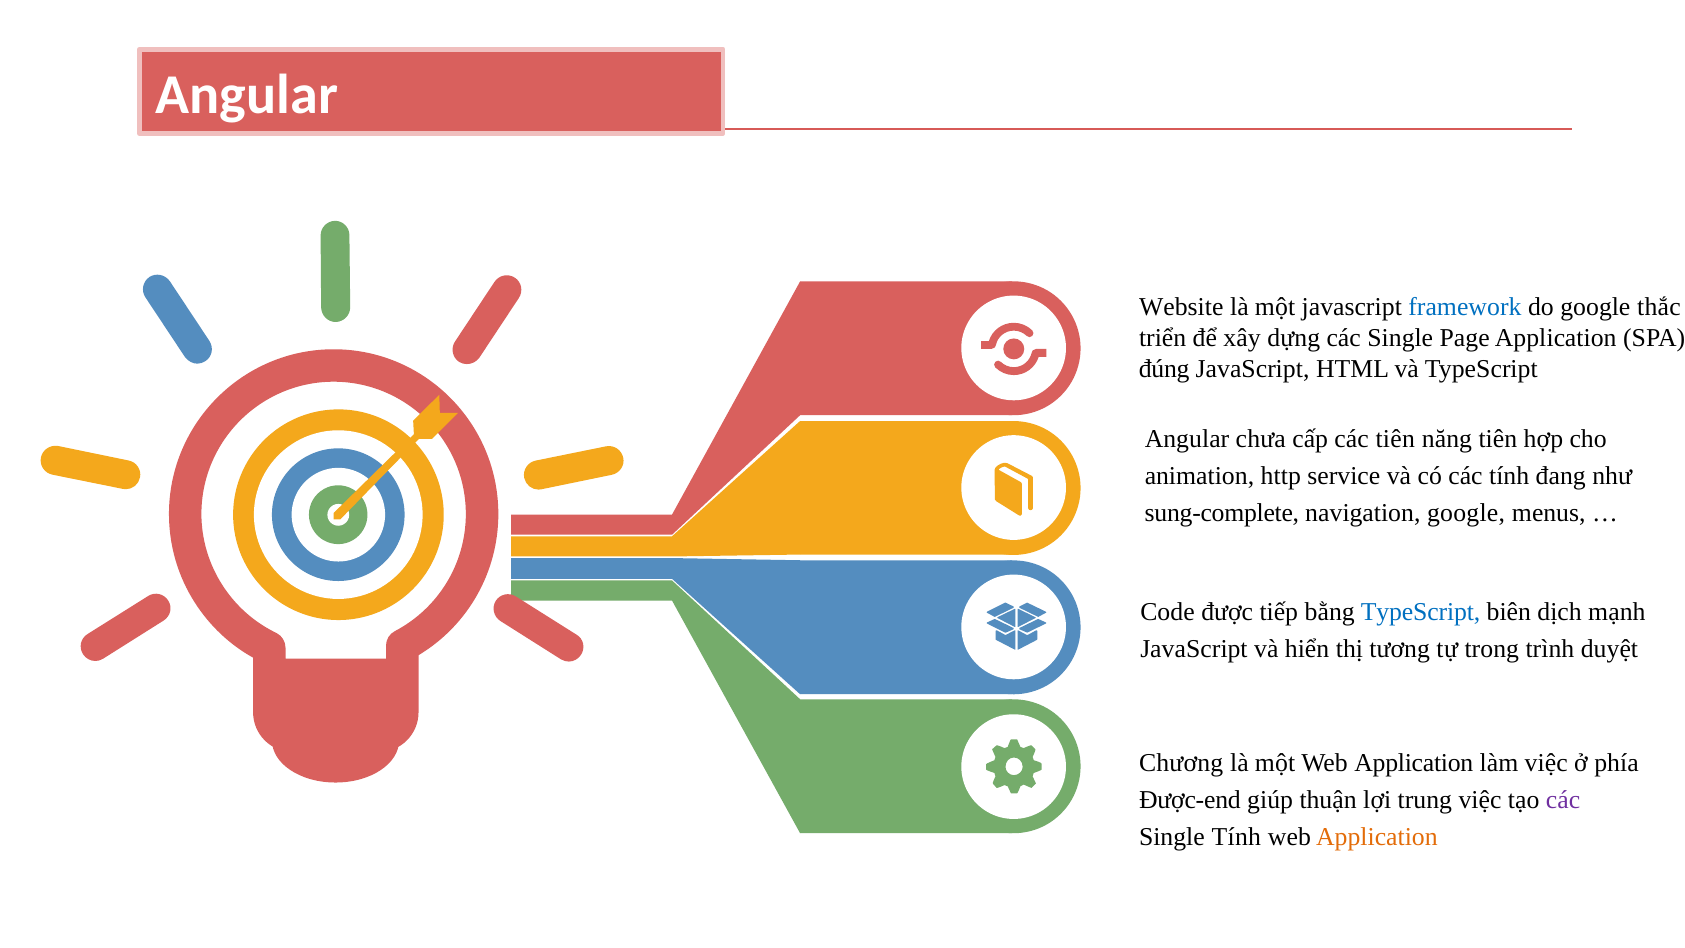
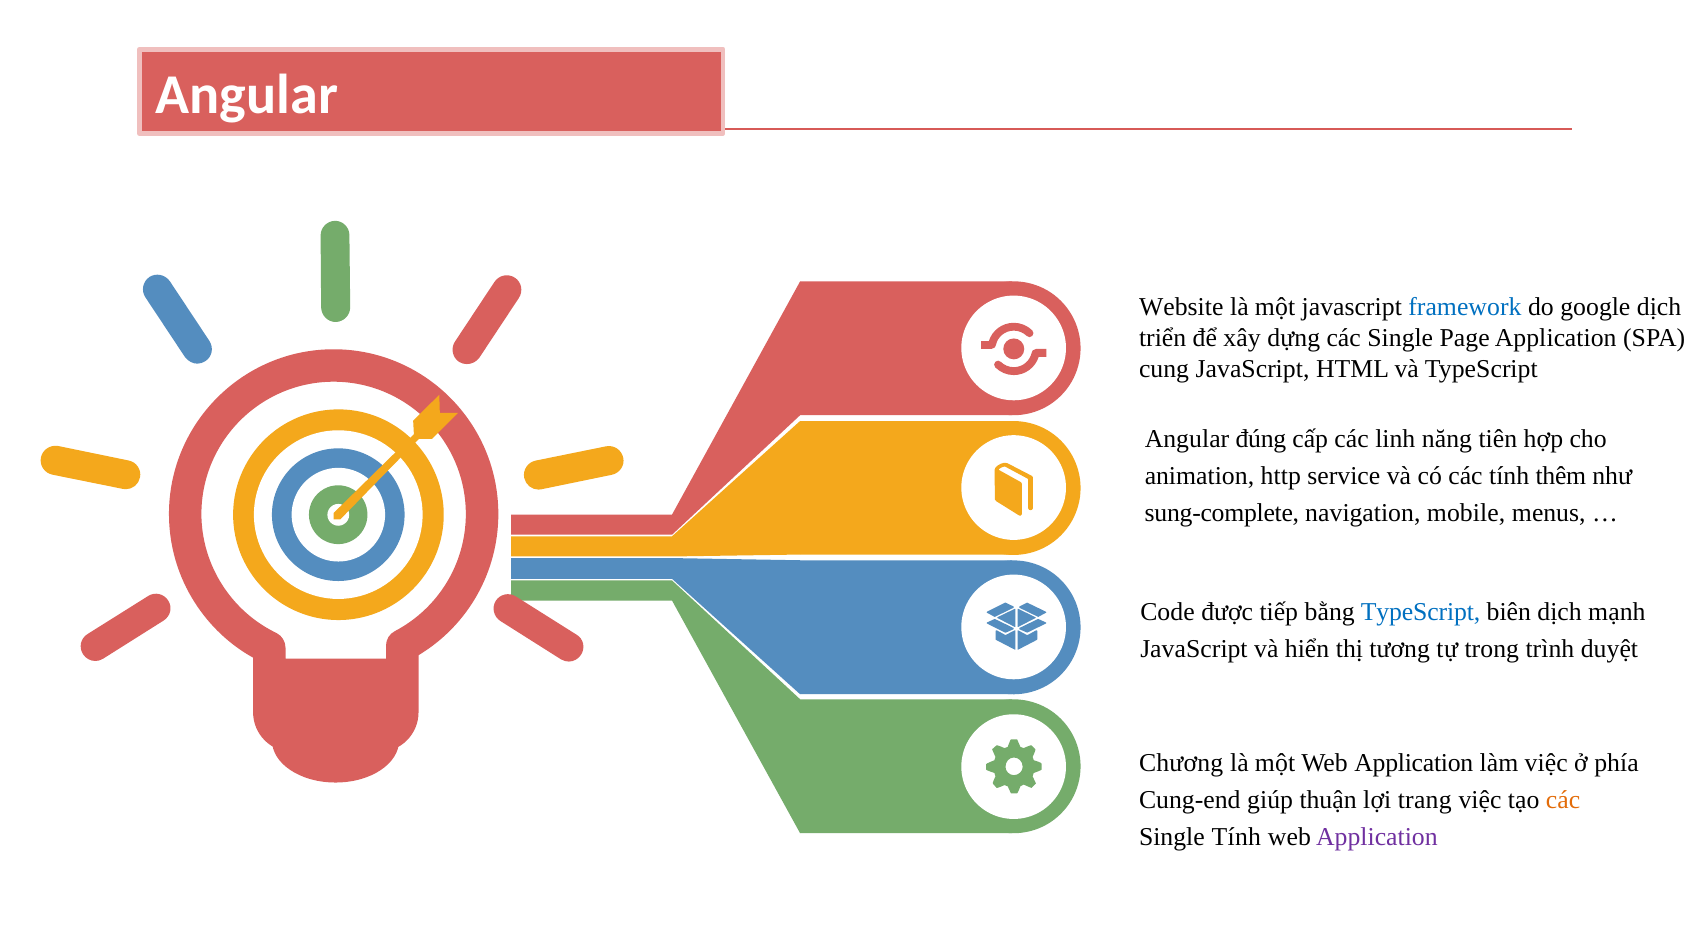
google thắc: thắc -> dịch (1659, 307)
đúng: đúng -> cung (1164, 369)
chưa: chưa -> đúng (1261, 439)
các tiên: tiên -> linh (1395, 439)
đang: đang -> thêm (1561, 476)
navigation google: google -> mobile (1466, 513)
Được-end: Được-end -> Cung-end (1190, 800)
trung: trung -> trang (1425, 800)
các colour: purple -> orange (1563, 800)
Application colour: orange -> purple (1377, 837)
